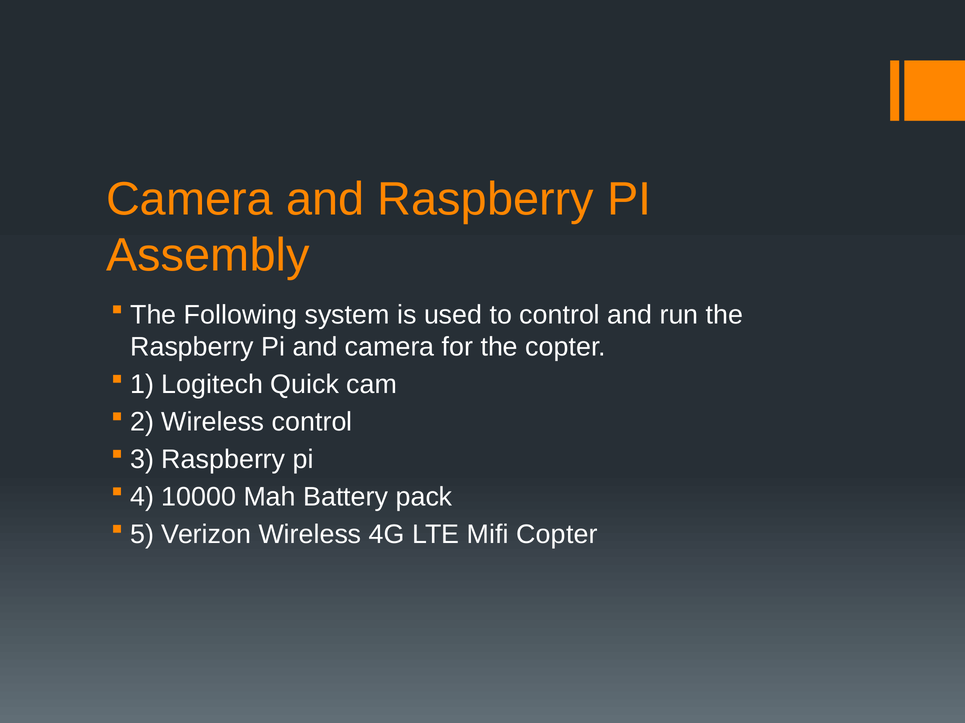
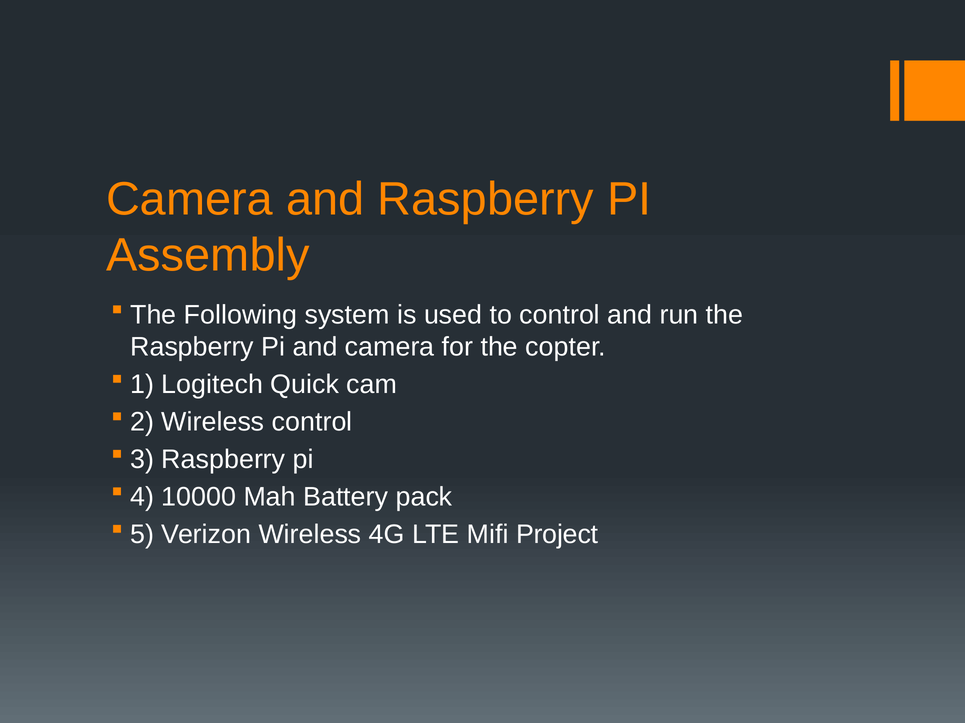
Mifi Copter: Copter -> Project (557, 535)
